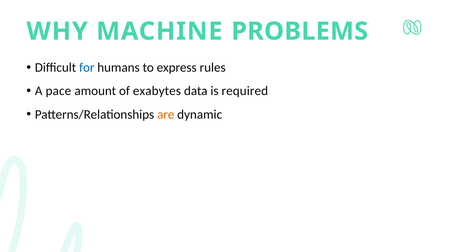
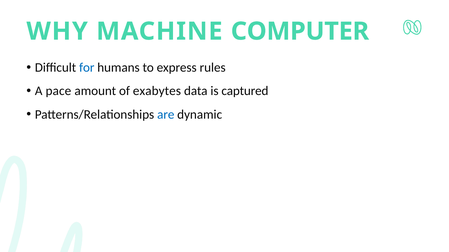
PROBLEMS: PROBLEMS -> COMPUTER (300, 31)
required: required -> captured (245, 91)
are colour: orange -> blue (166, 115)
